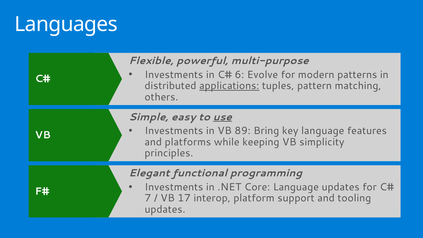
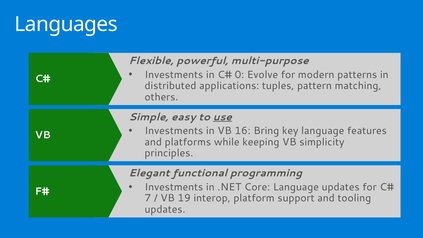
6: 6 -> 0 (239, 75)
applications underline: present -> none (229, 86)
89: 89 -> 16 (243, 131)
17: 17 -> 19 (184, 198)
